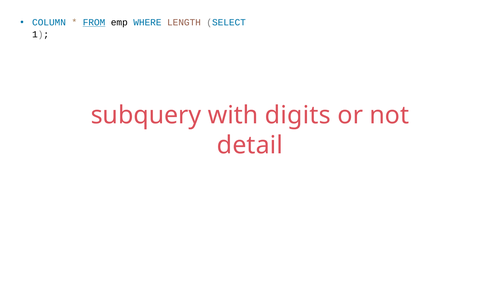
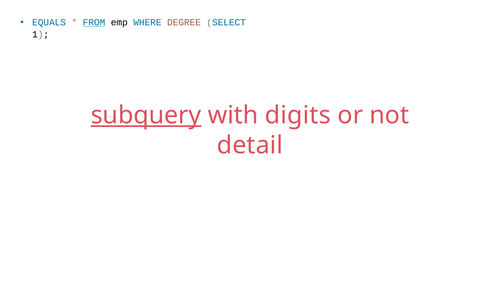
COLUMN: COLUMN -> EQUALS (49, 23)
LENGTH: LENGTH -> DEGREE (184, 23)
subquery underline: none -> present (146, 115)
